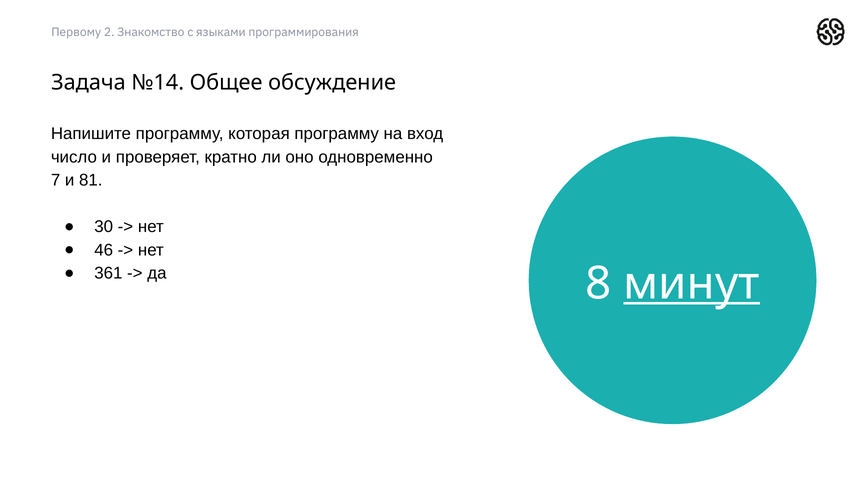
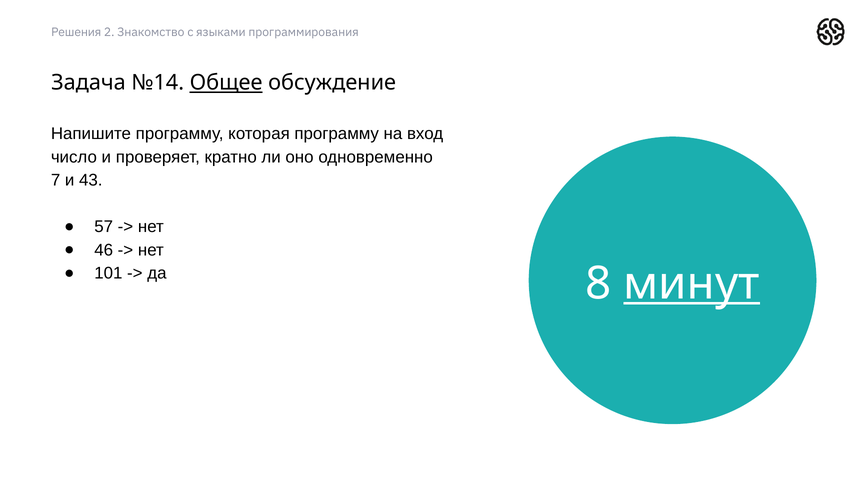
Первому: Первому -> Решения (76, 32)
Общее underline: none -> present (226, 83)
81: 81 -> 43 (91, 180)
30: 30 -> 57 (104, 227)
361: 361 -> 101 (108, 274)
